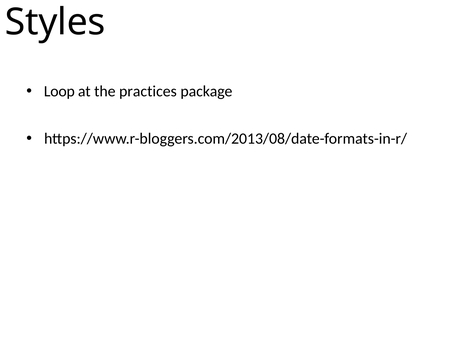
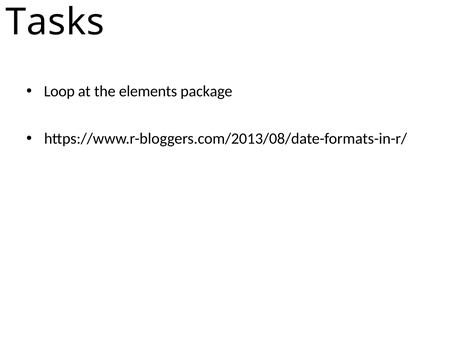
Styles: Styles -> Tasks (55, 22)
practices: practices -> elements (148, 91)
